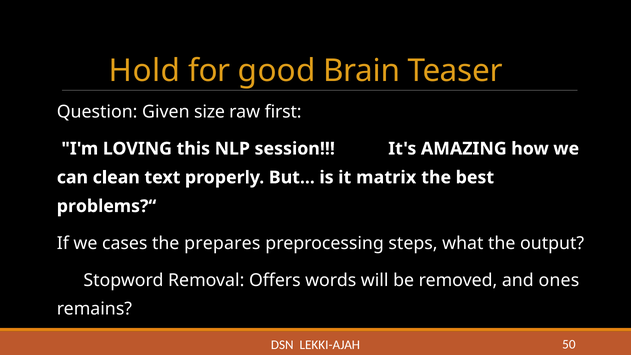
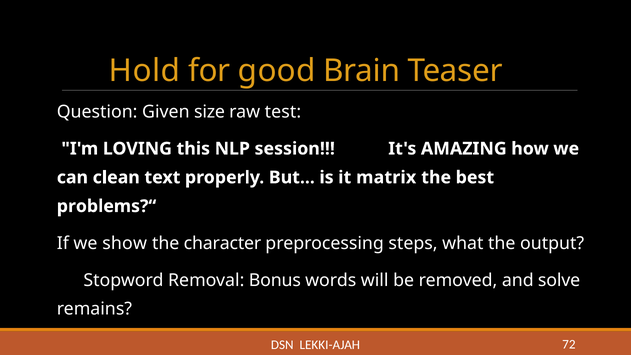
first: first -> test (283, 112)
cases: cases -> show (125, 243)
prepares: prepares -> character (222, 243)
Offers: Offers -> Bonus (275, 280)
ones: ones -> solve (559, 280)
50: 50 -> 72 (569, 345)
